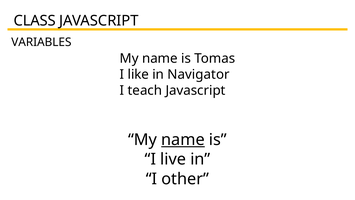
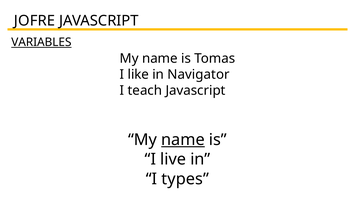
CLASS: CLASS -> JOFRE (35, 21)
VARIABLES underline: none -> present (41, 42)
other: other -> types (185, 179)
